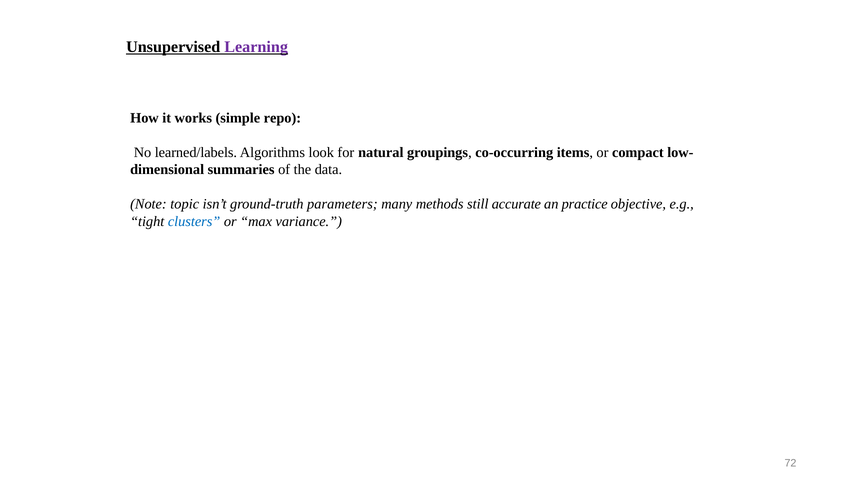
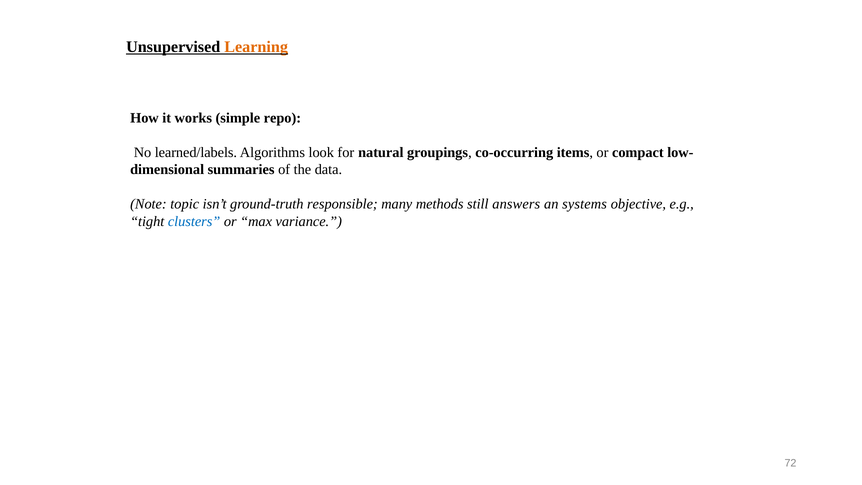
Learning colour: purple -> orange (256, 47)
parameters: parameters -> responsible (342, 204)
accurate: accurate -> answers (516, 204)
practice: practice -> systems (585, 204)
